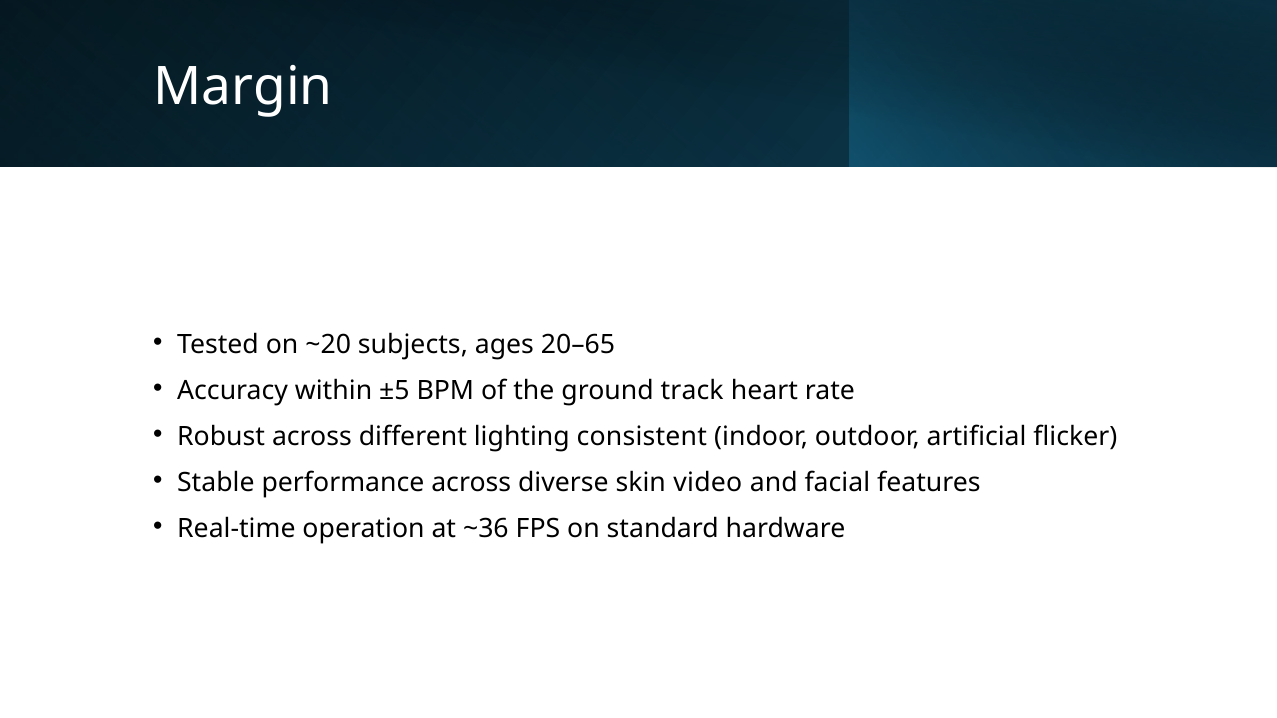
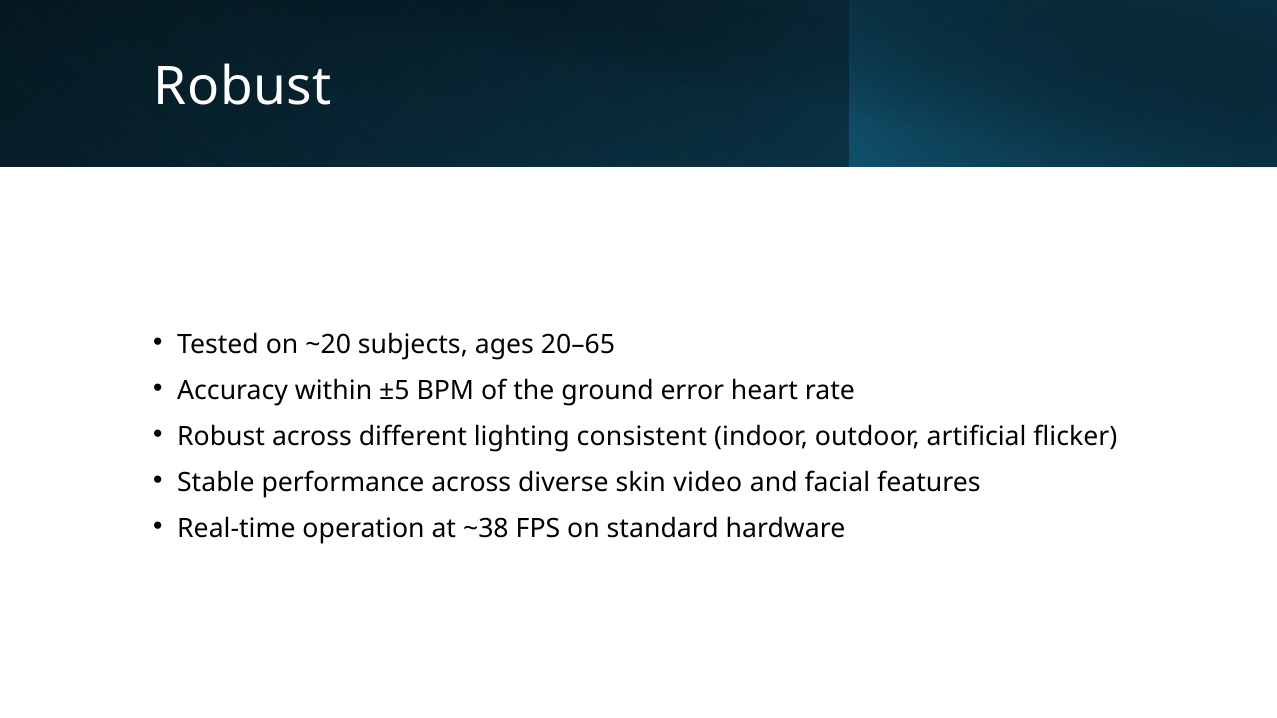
Margin: Margin -> Robust (243, 87)
track: track -> error (692, 391)
~36: ~36 -> ~38 (486, 529)
